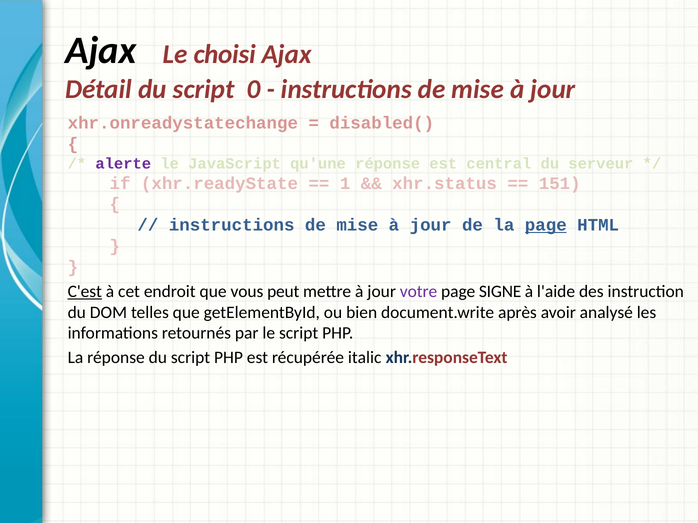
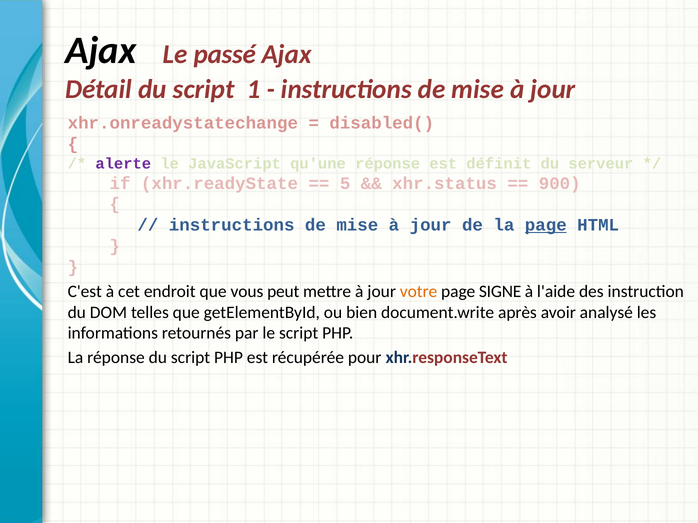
choisi: choisi -> passé (225, 54)
0: 0 -> 1 (253, 89)
central: central -> définit (499, 164)
1: 1 -> 5 (345, 183)
151: 151 -> 900 (560, 183)
C'est underline: present -> none (85, 292)
votre colour: purple -> orange (419, 292)
italic: italic -> pour (365, 358)
